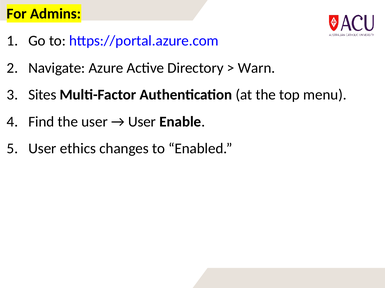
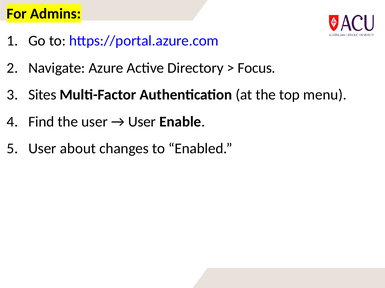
Warn: Warn -> Focus (257, 68)
ethics: ethics -> about (78, 149)
